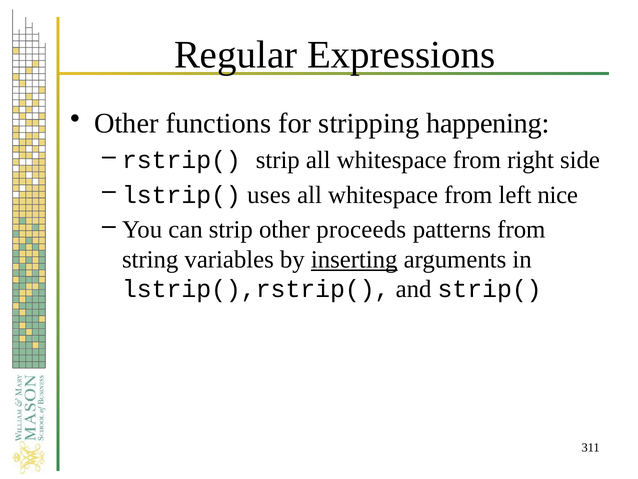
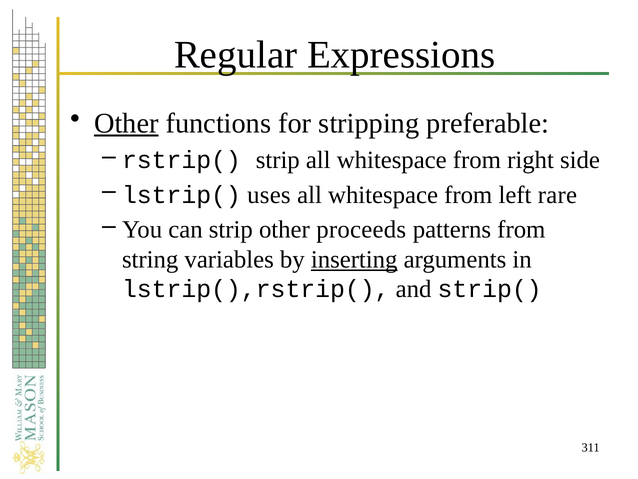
Other underline: none -> present (126, 123)
happening: happening -> preferable (488, 123)
nice: nice -> rare (557, 195)
